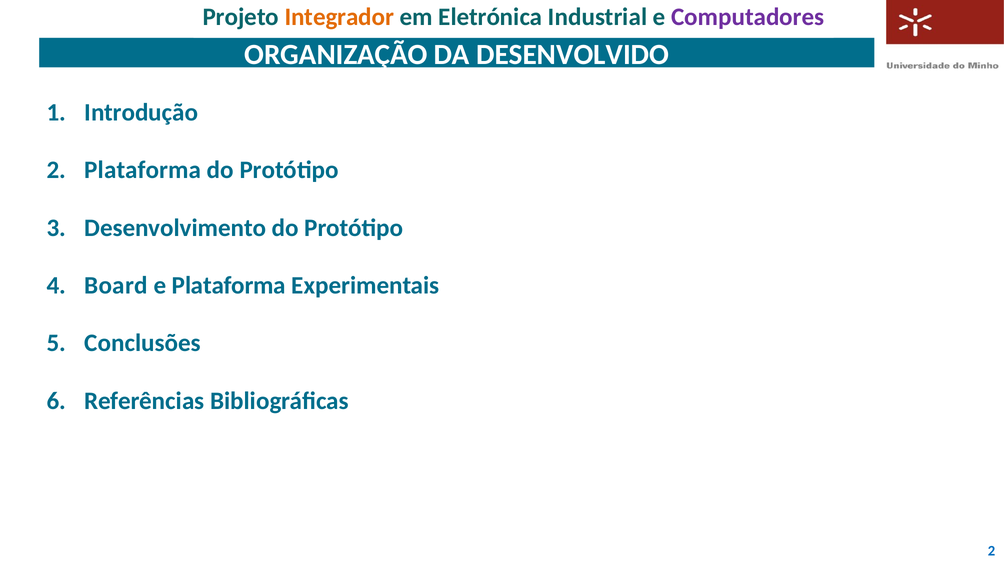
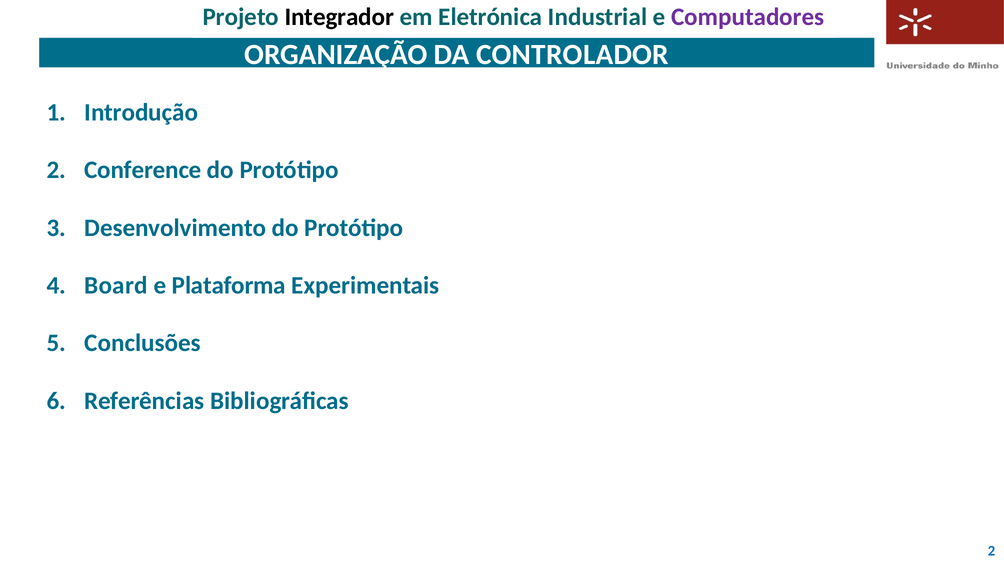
Integrador colour: orange -> black (339, 17)
DESENVOLVIDO: DESENVOLVIDO -> CONTROLADOR (572, 55)
Plataforma: Plataforma -> Conference (143, 170)
